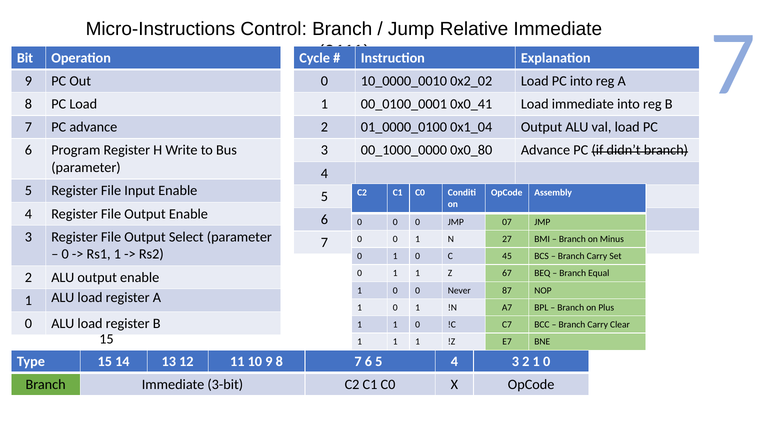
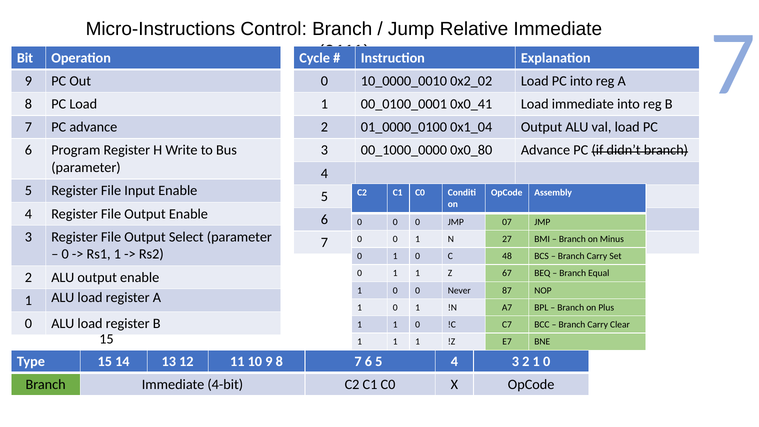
45: 45 -> 48 (507, 256)
3-bit: 3-bit -> 4-bit (225, 384)
